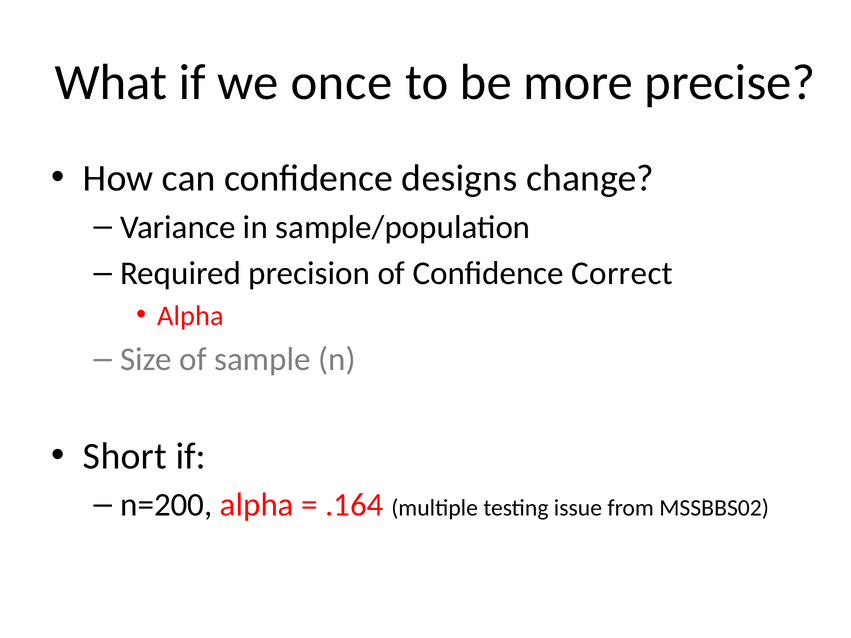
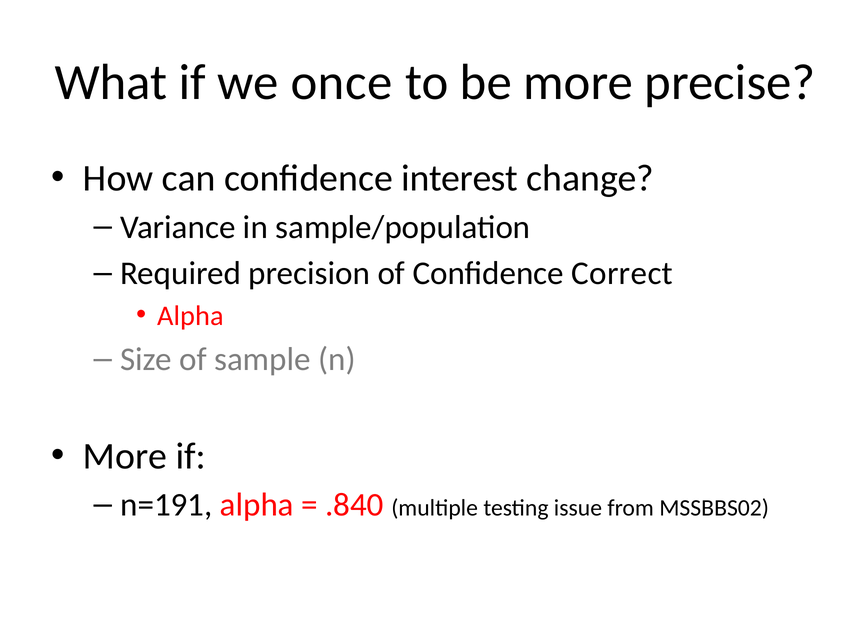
designs: designs -> interest (460, 179)
Short: Short -> More (125, 456)
n=200: n=200 -> n=191 (166, 505)
.164: .164 -> .840 (354, 505)
